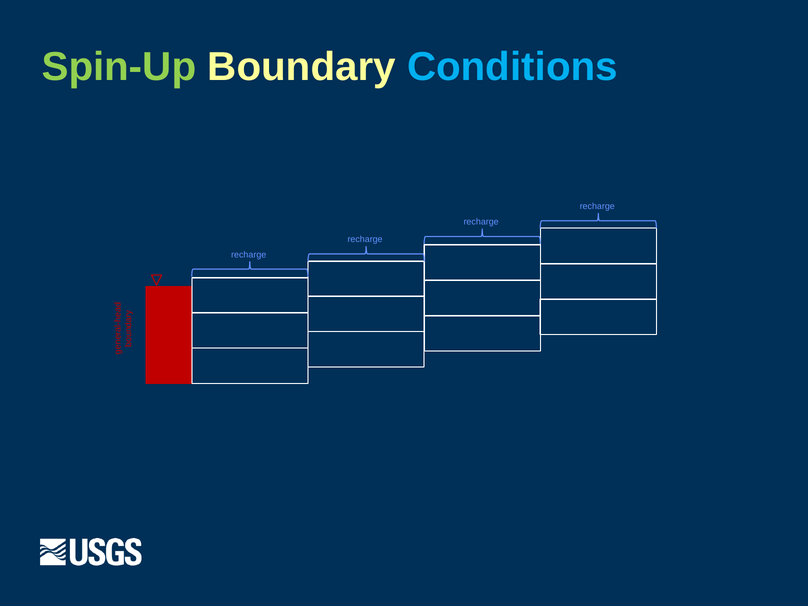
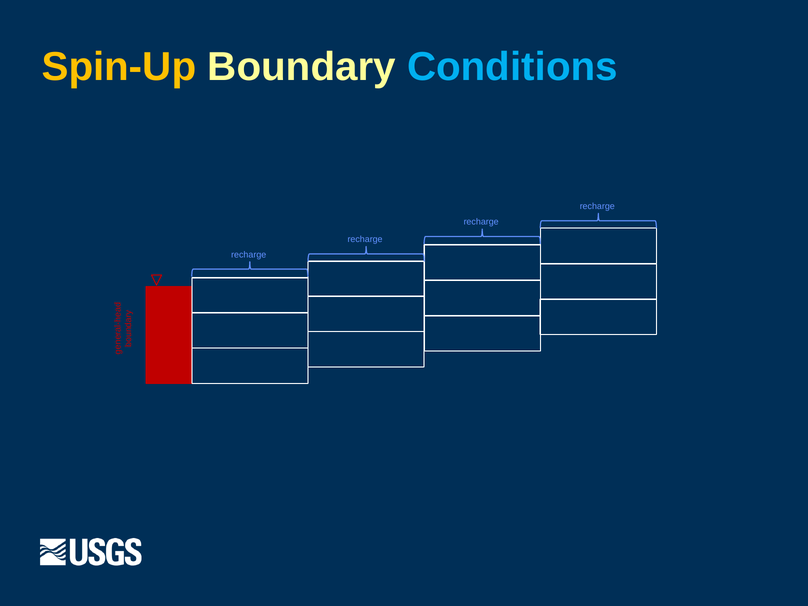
Spin-Up colour: light green -> yellow (119, 67)
